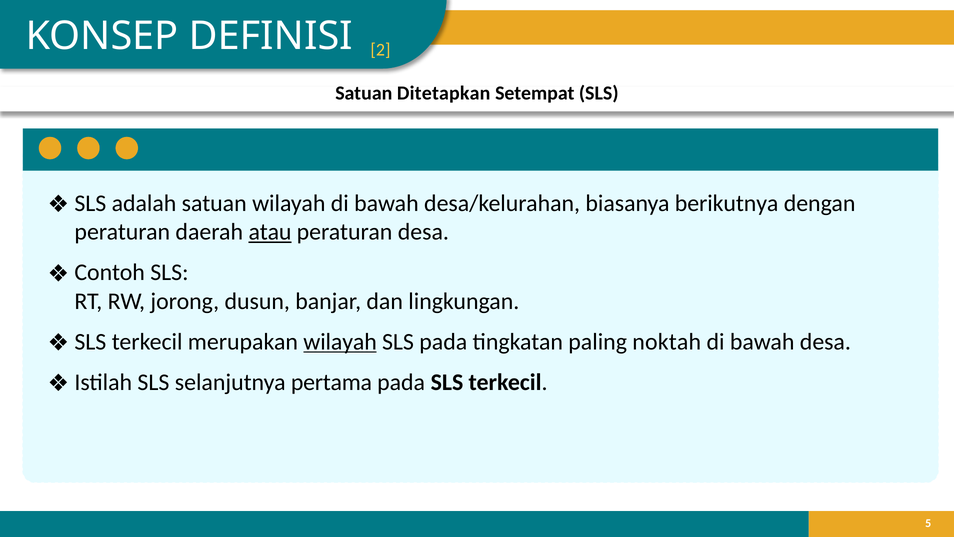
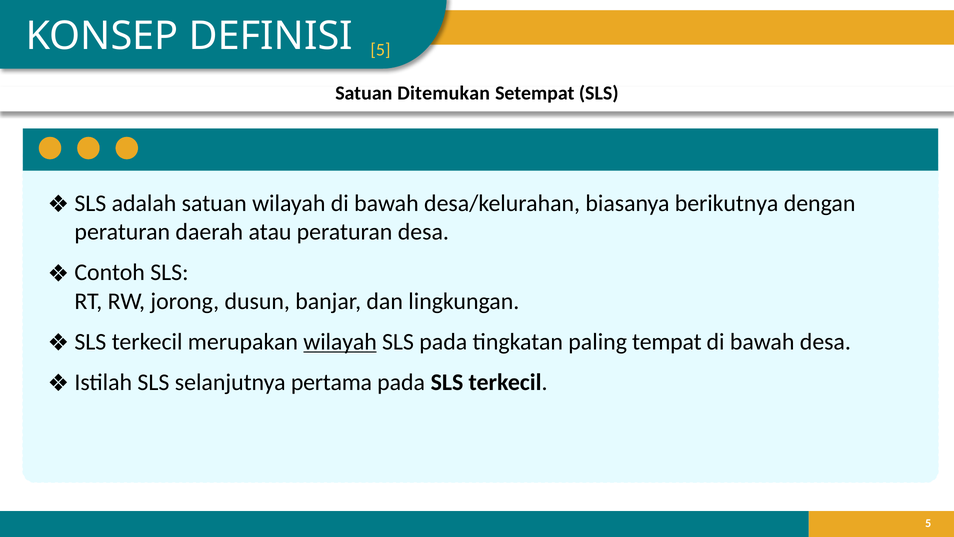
DEFINISI 2: 2 -> 5 (380, 50)
Ditetapkan: Ditetapkan -> Ditemukan (444, 93)
atau underline: present -> none (270, 232)
noktah: noktah -> tempat (667, 342)
